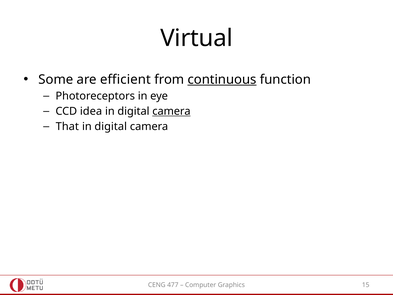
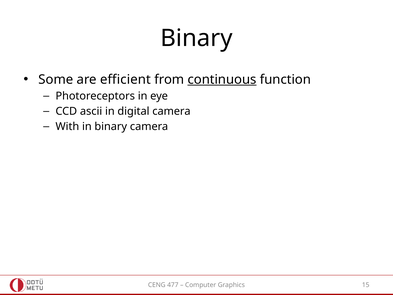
Virtual: Virtual -> Binary (196, 38)
idea: idea -> ascii (91, 111)
camera underline: present -> none (171, 111)
That: That -> With (67, 127)
digital: digital -> binary (111, 127)
